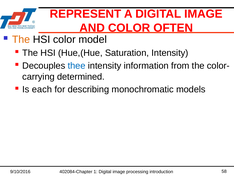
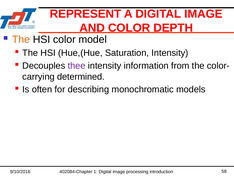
OFTEN: OFTEN -> DEPTH (173, 28)
thee colour: blue -> purple (77, 66)
each: each -> often (42, 89)
